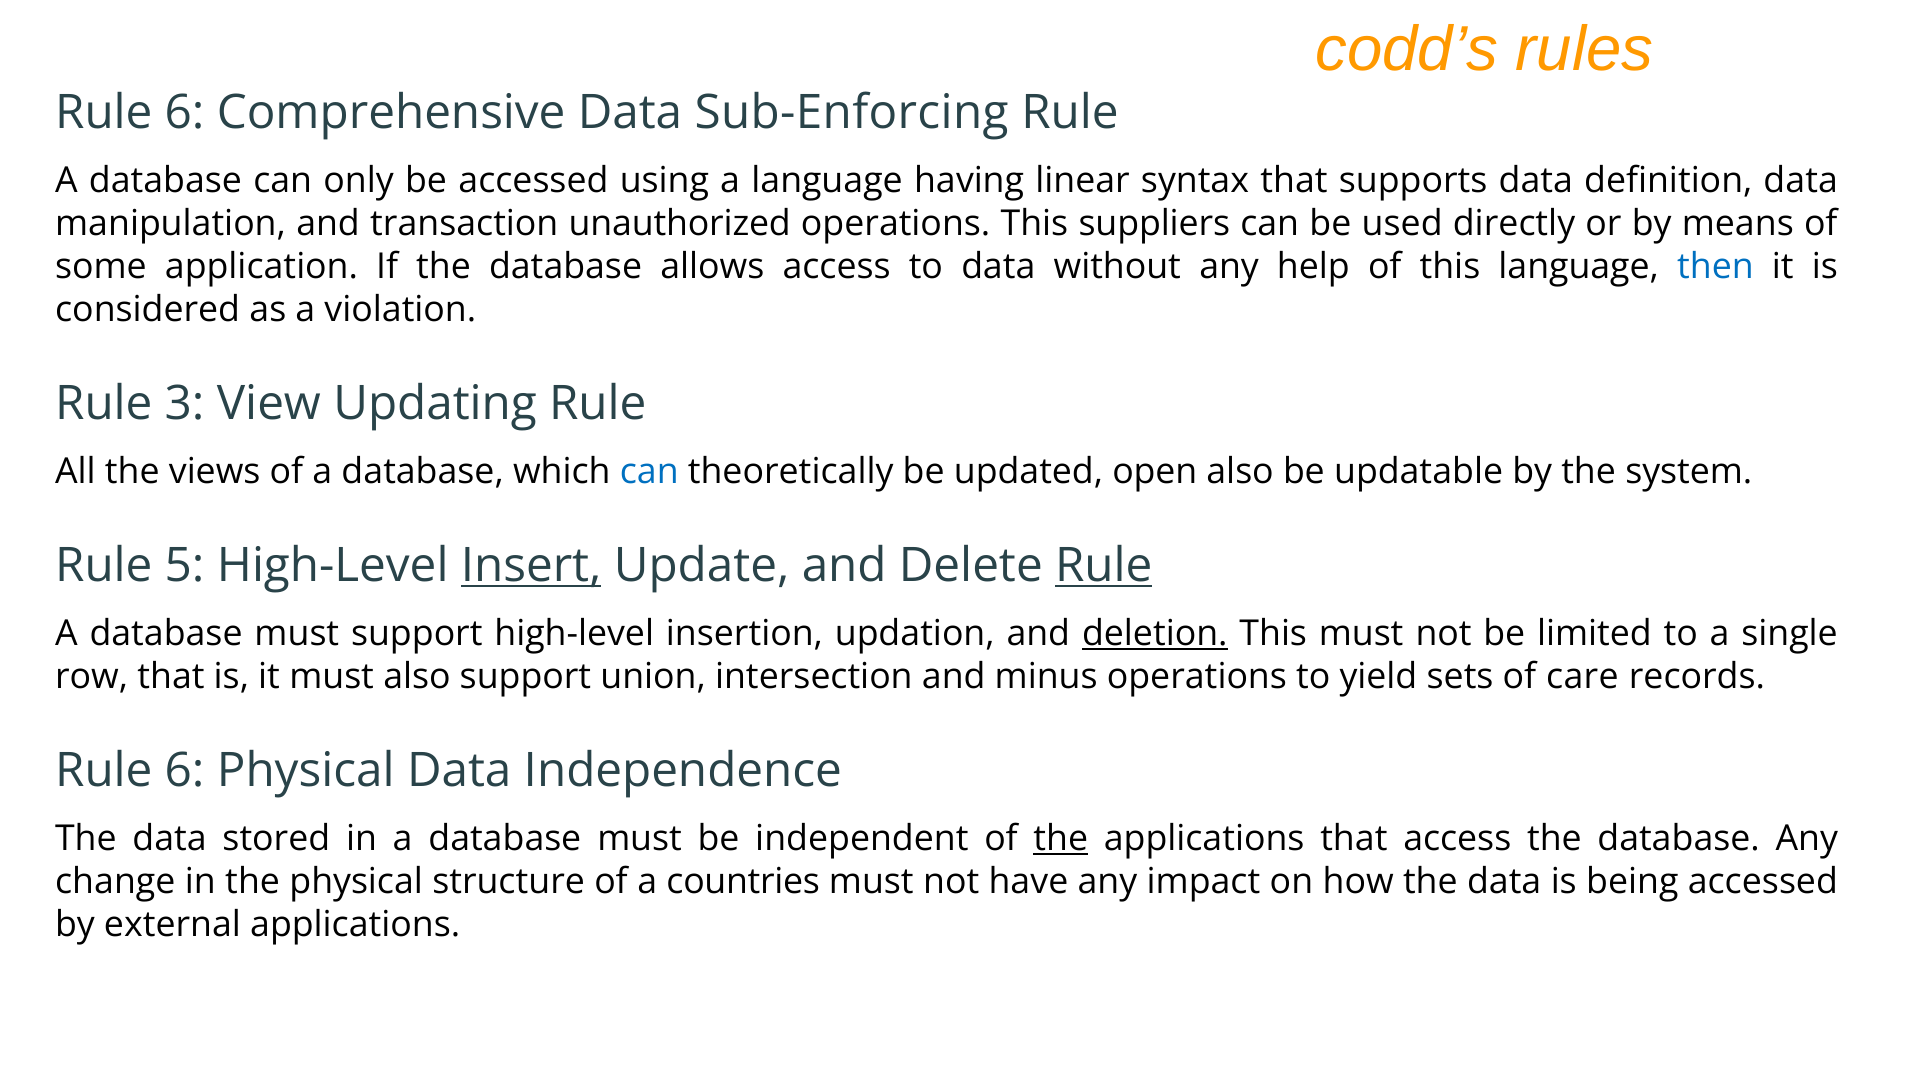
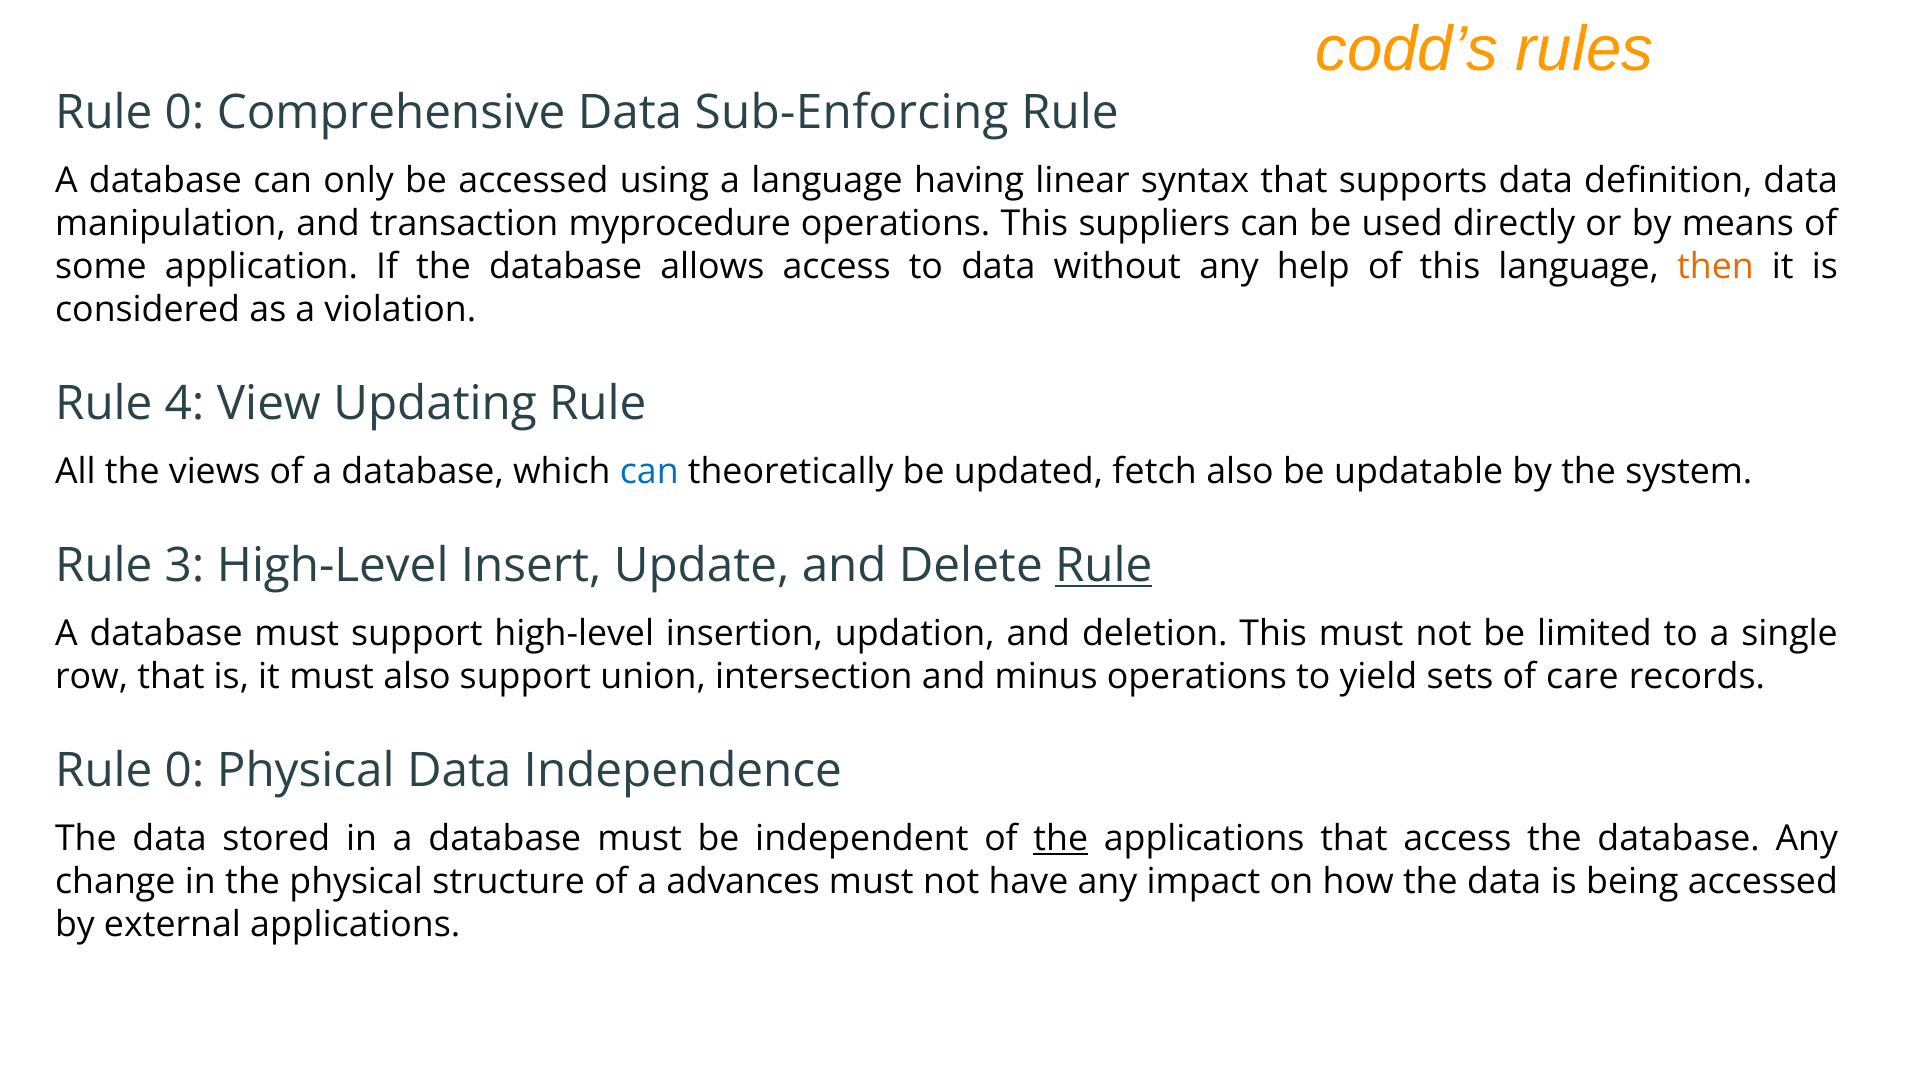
6: 6 -> 0 (185, 113)
unauthorized: unauthorized -> myprocedure (680, 224)
then colour: blue -> orange (1715, 267)
3: 3 -> 4 (185, 404)
open: open -> fetch (1155, 472)
5: 5 -> 3 (185, 566)
Insert underline: present -> none (531, 566)
deletion underline: present -> none (1155, 634)
6: 6 -> 0 (185, 770)
countries: countries -> advances (743, 882)
